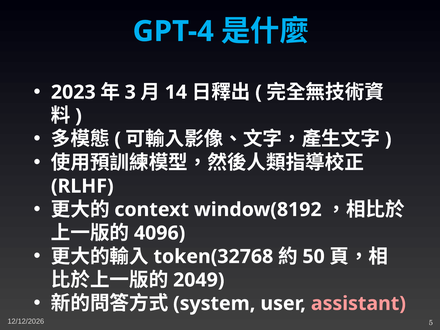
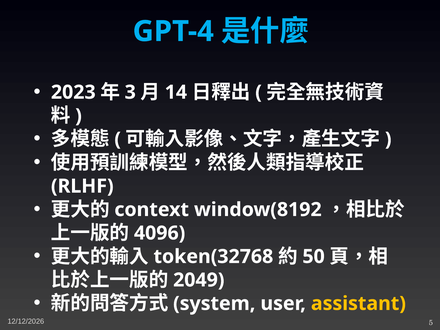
assistant colour: pink -> yellow (358, 304)
